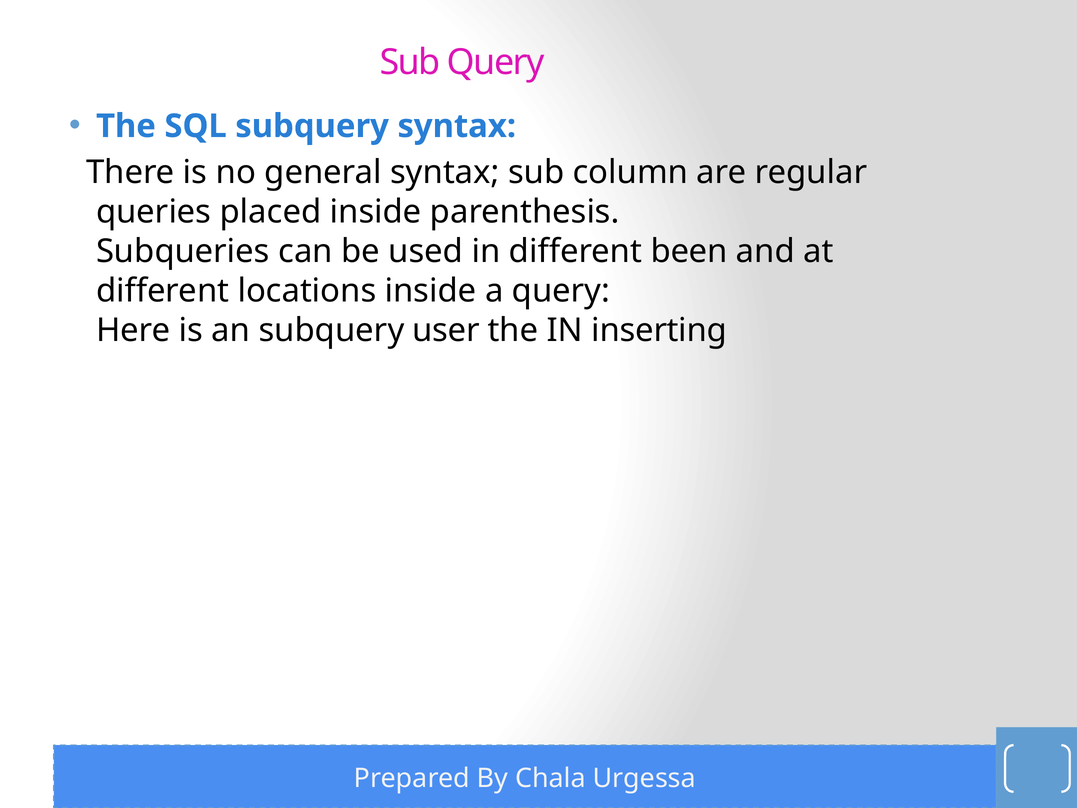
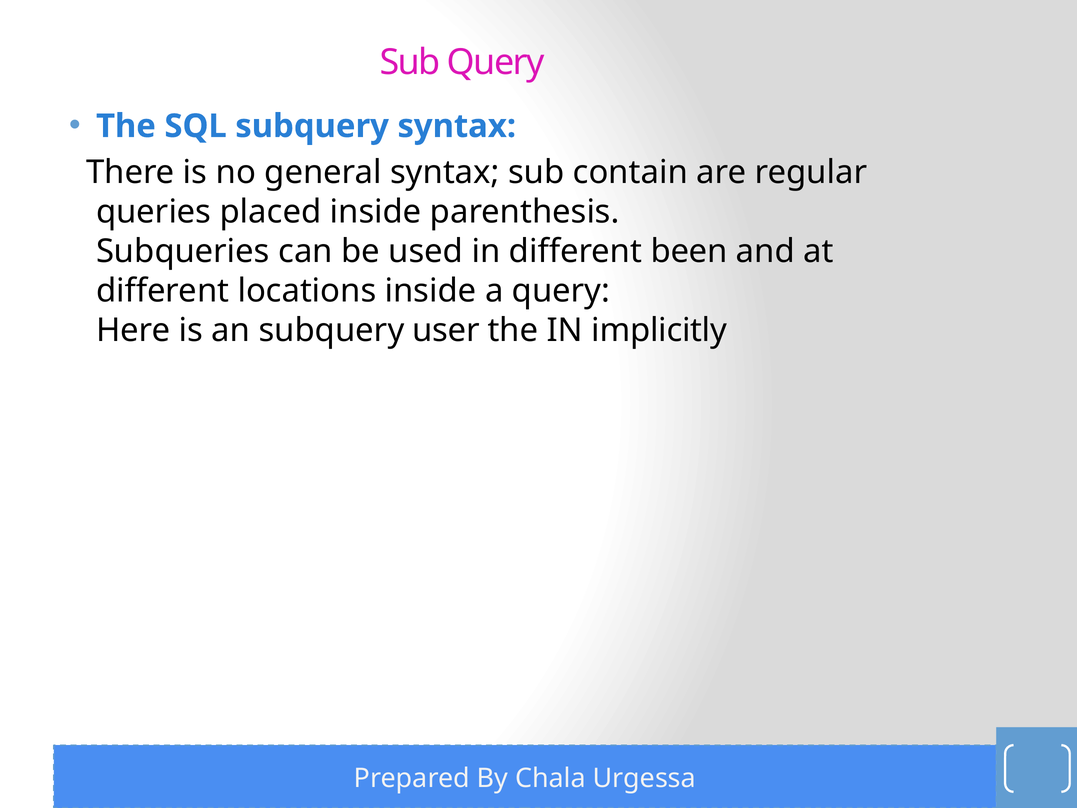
column: column -> contain (630, 172)
inserting: inserting -> implicitly (659, 330)
